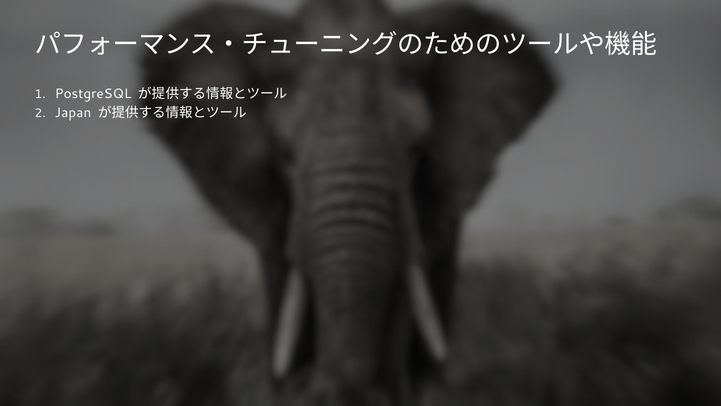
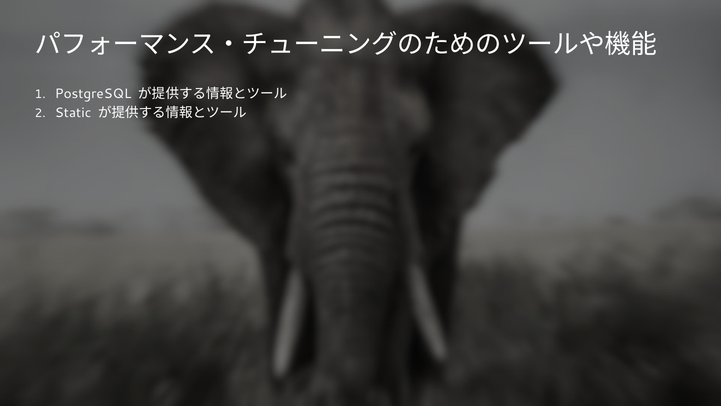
Japan: Japan -> Static (73, 113)
